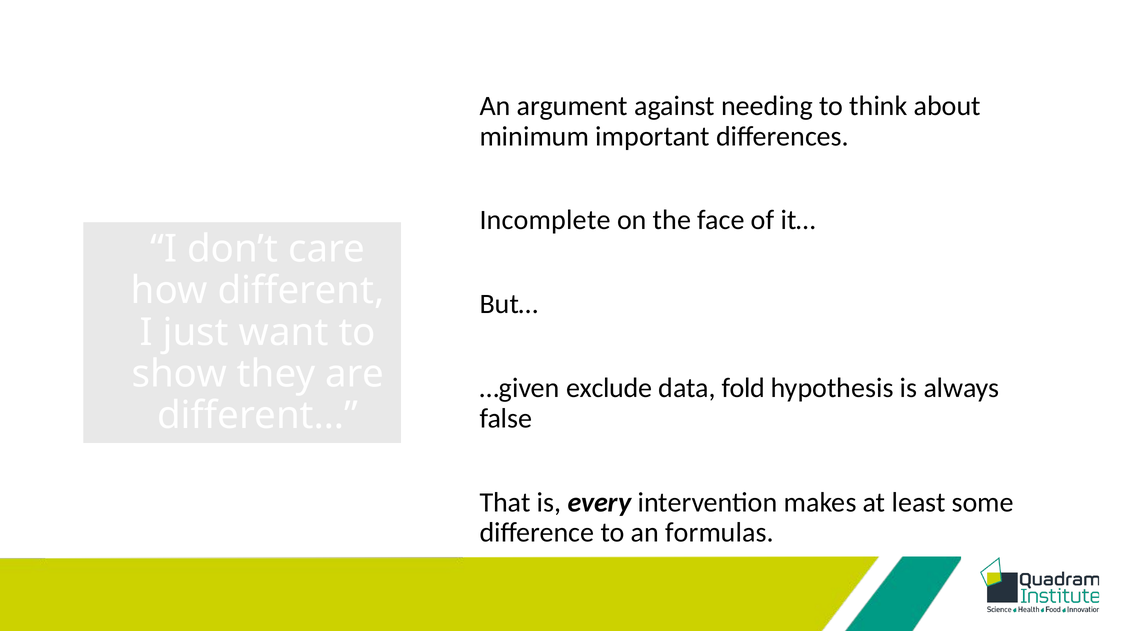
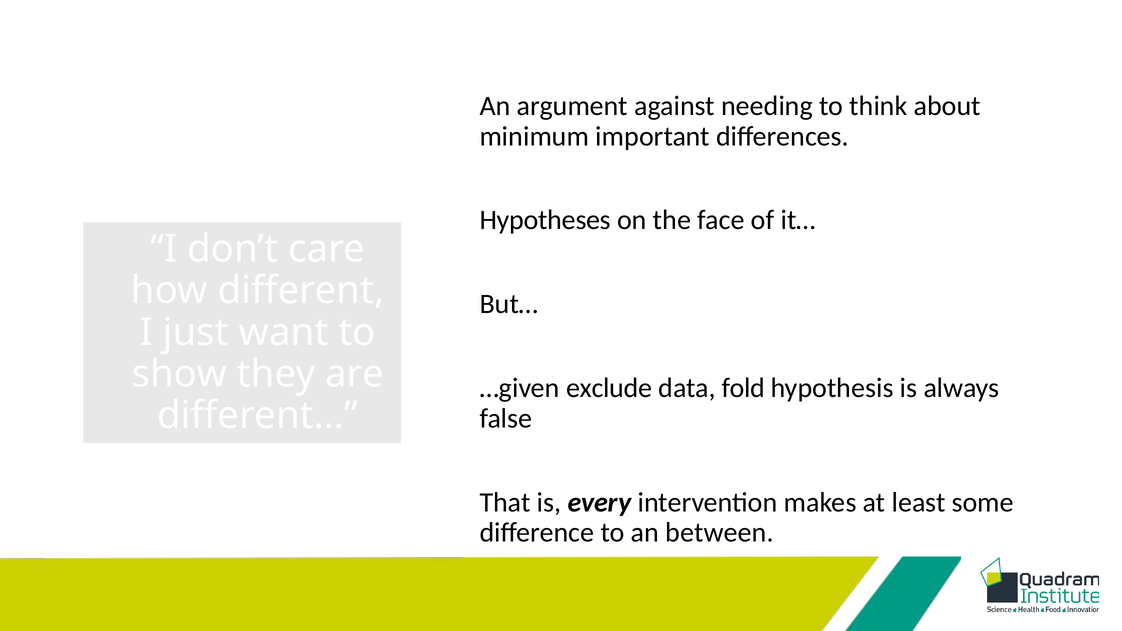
Incomplete: Incomplete -> Hypotheses (545, 220)
formulas: formulas -> between (720, 533)
